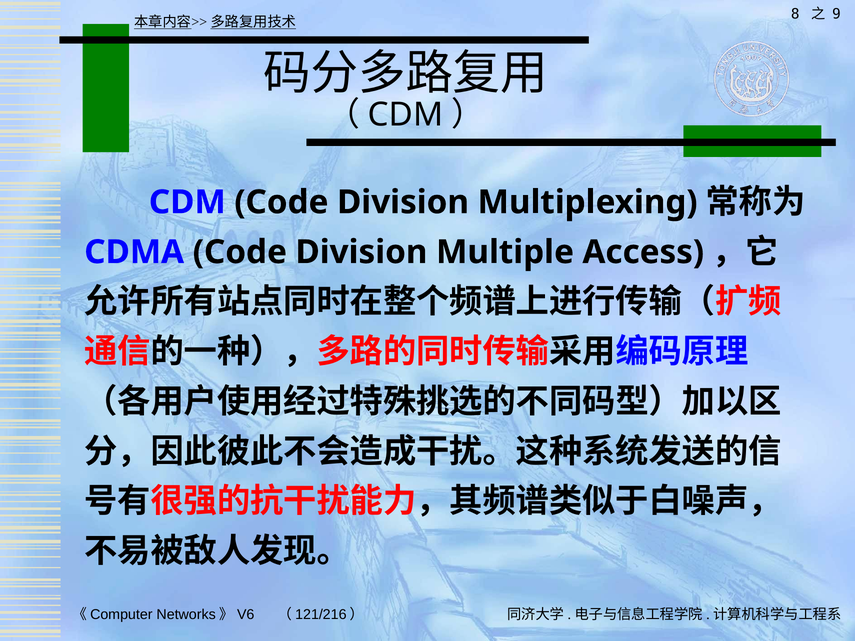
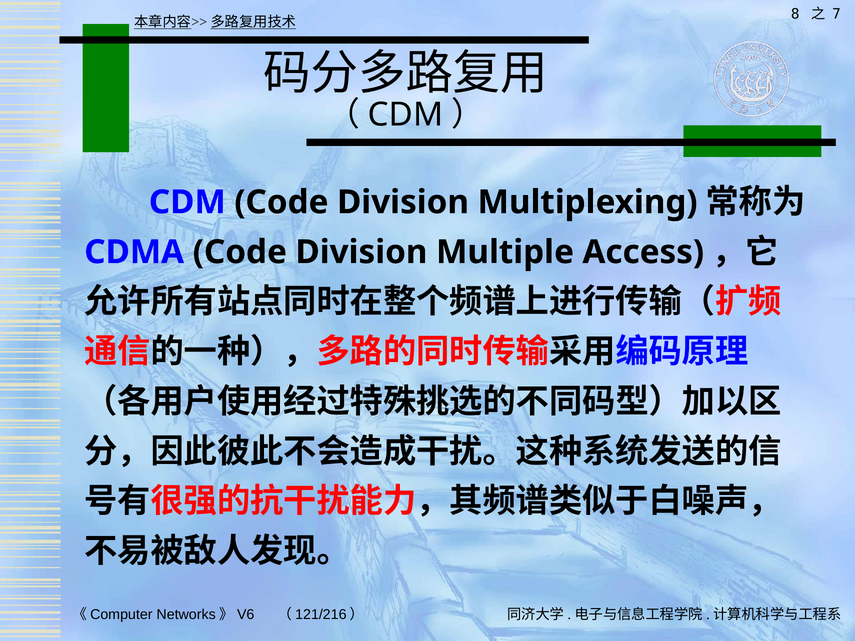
9: 9 -> 7 (836, 14)
